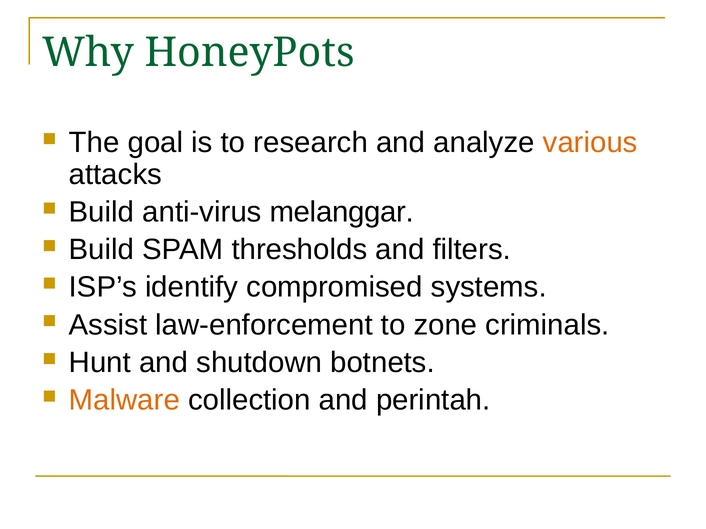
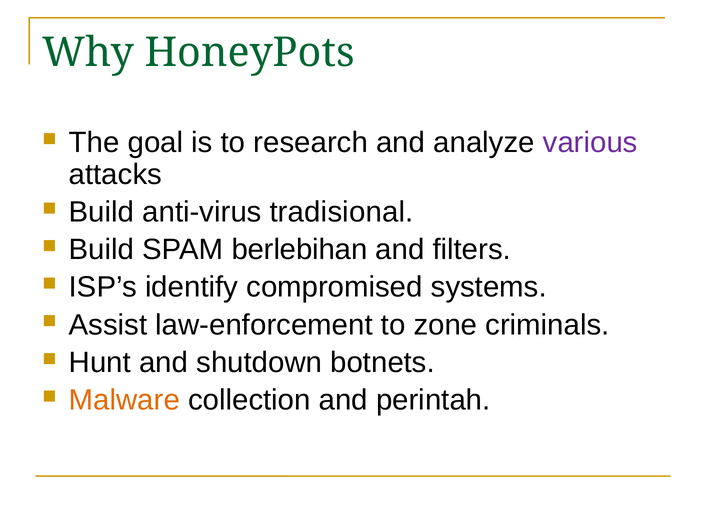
various colour: orange -> purple (590, 143)
melanggar: melanggar -> tradisional (342, 212)
thresholds: thresholds -> berlebihan (299, 250)
